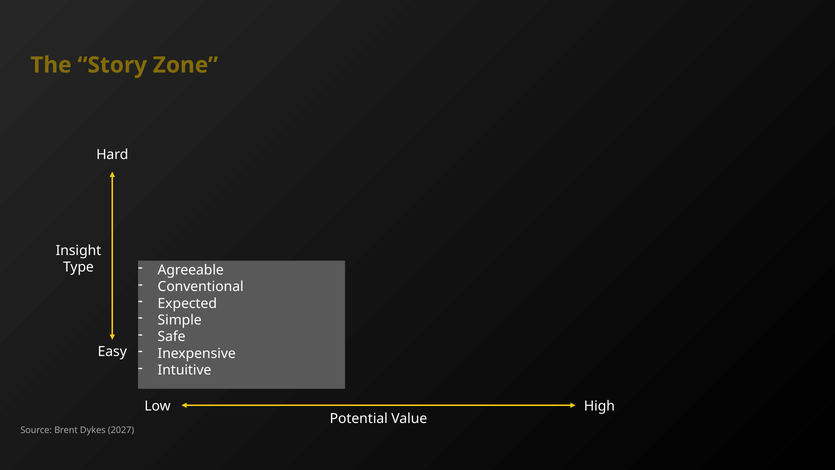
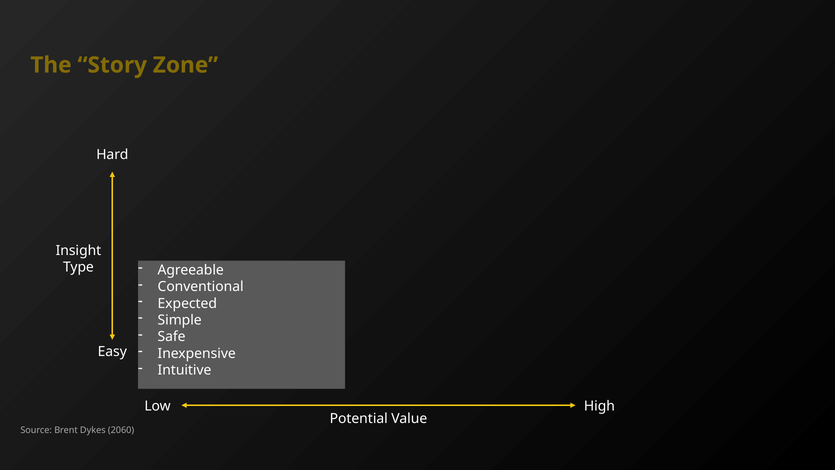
2027: 2027 -> 2060 (121, 430)
